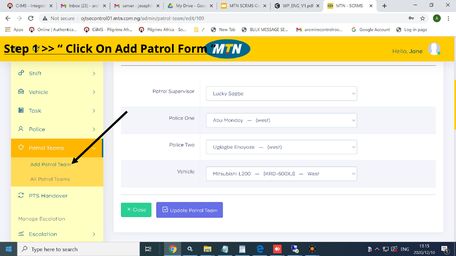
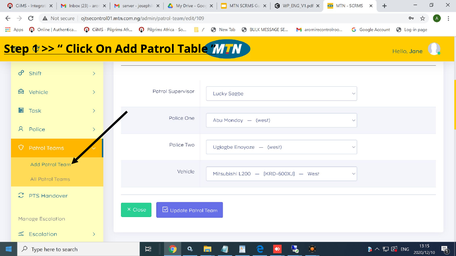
Form: Form -> Table (193, 49)
